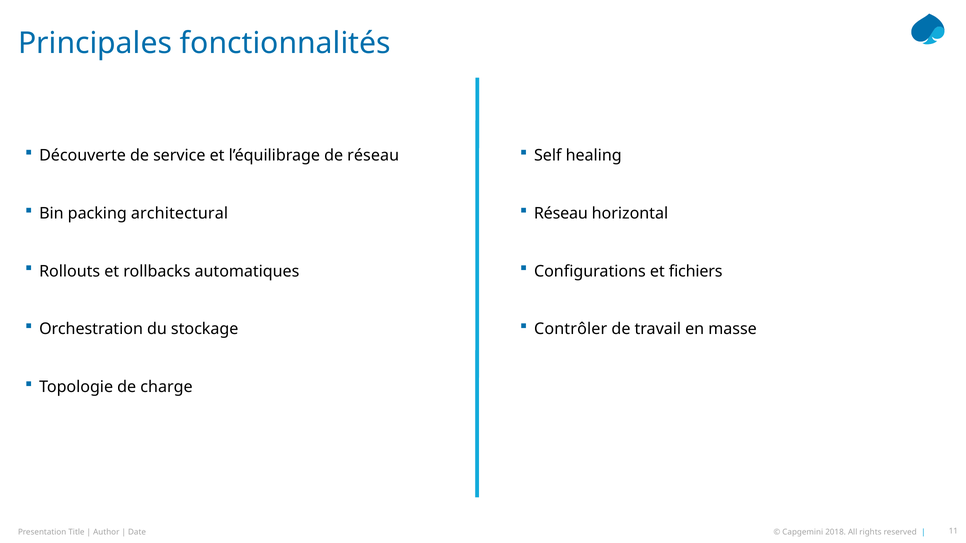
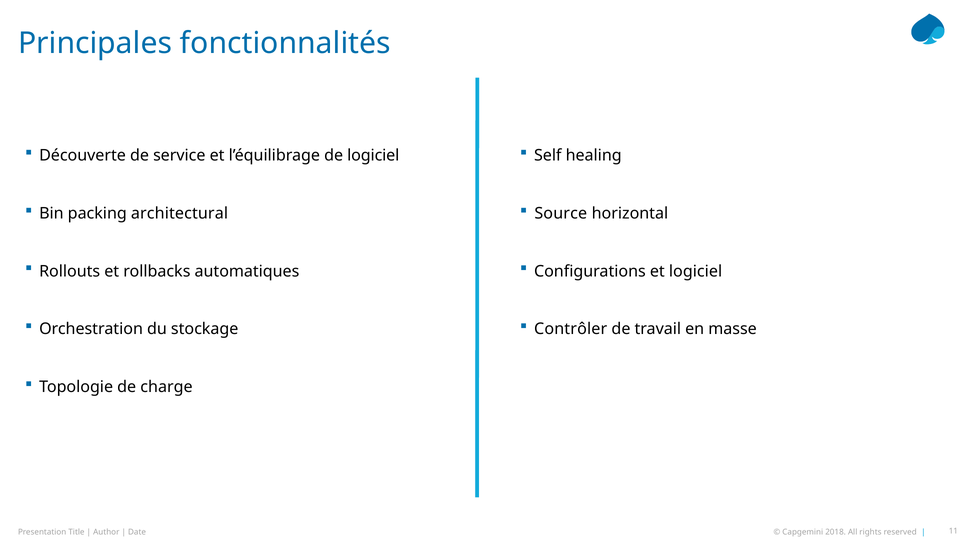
de réseau: réseau -> logiciel (373, 156)
Réseau: Réseau -> Source (561, 214)
et fichiers: fichiers -> logiciel (696, 271)
